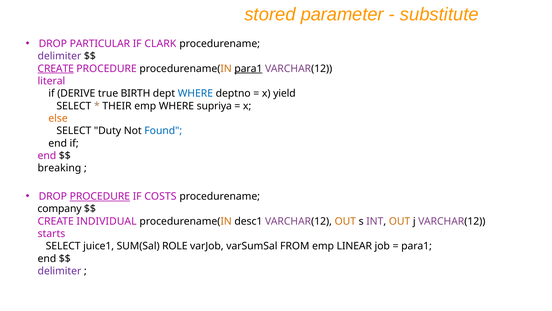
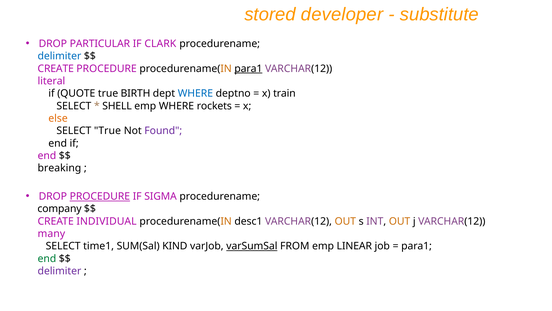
parameter: parameter -> developer (342, 14)
delimiter colour: purple -> blue (59, 56)
CREATE underline: present -> none (56, 69)
DERIVE: DERIVE -> QUOTE (76, 93)
yield: yield -> train (284, 93)
THEIR: THEIR -> SHELL (117, 106)
supriya: supriya -> rockets (214, 106)
SELECT Duty: Duty -> True (107, 131)
Found colour: blue -> purple (163, 131)
COSTS: COSTS -> SIGMA (161, 196)
starts: starts -> many (51, 233)
juice1: juice1 -> time1 (99, 246)
ROLE: ROLE -> KIND (175, 246)
varSumSal underline: none -> present (252, 246)
end colour: black -> green (47, 258)
